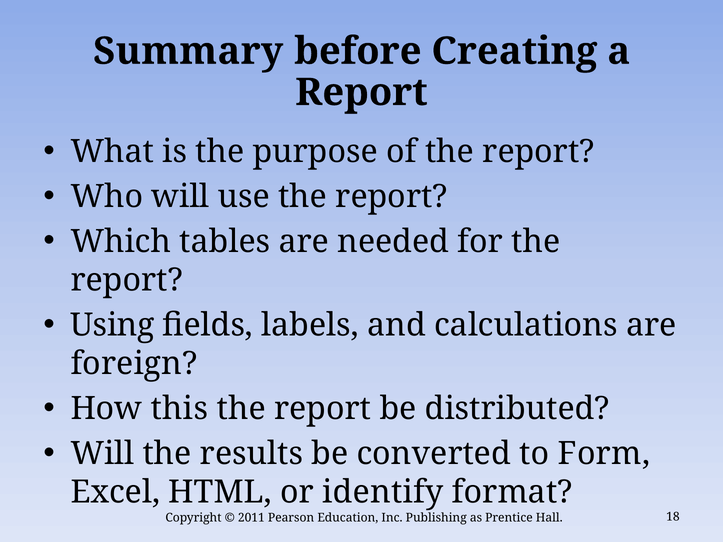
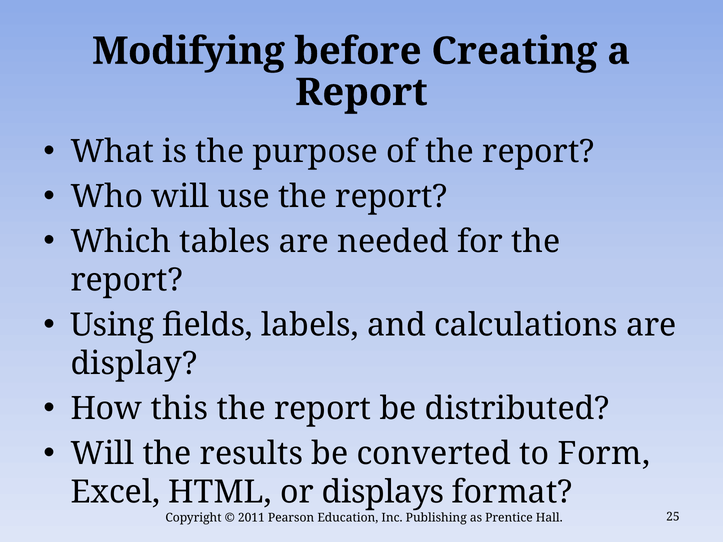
Summary: Summary -> Modifying (189, 51)
foreign: foreign -> display (134, 364)
identify: identify -> displays (383, 492)
18: 18 -> 25 (673, 517)
